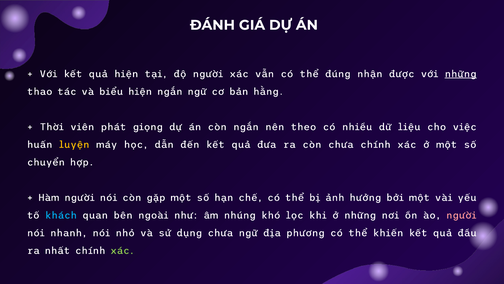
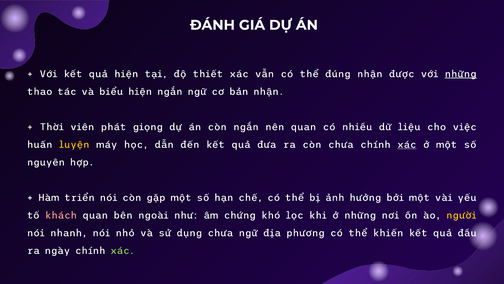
độ người: người -> thiết (208, 74)
bản hằng: hằng -> nhận (268, 91)
nên theo: theo -> quan (304, 127)
xác underline: none -> present (407, 144)
chuyển: chuyển -> nguyên (46, 162)
Hàm người: người -> triển (80, 197)
khách colour: light blue -> pink (61, 215)
nhúng: nhúng -> chứng (240, 215)
người colour: pink -> yellow (461, 215)
nhất: nhất -> ngày (57, 250)
